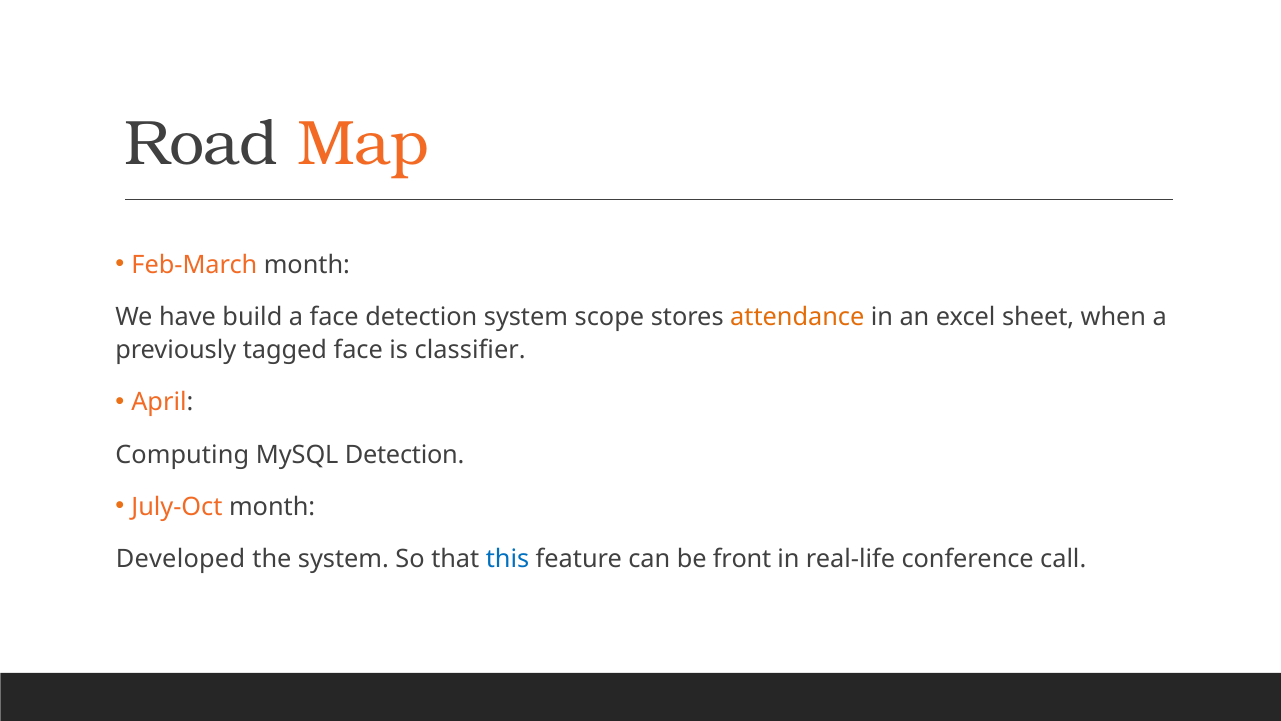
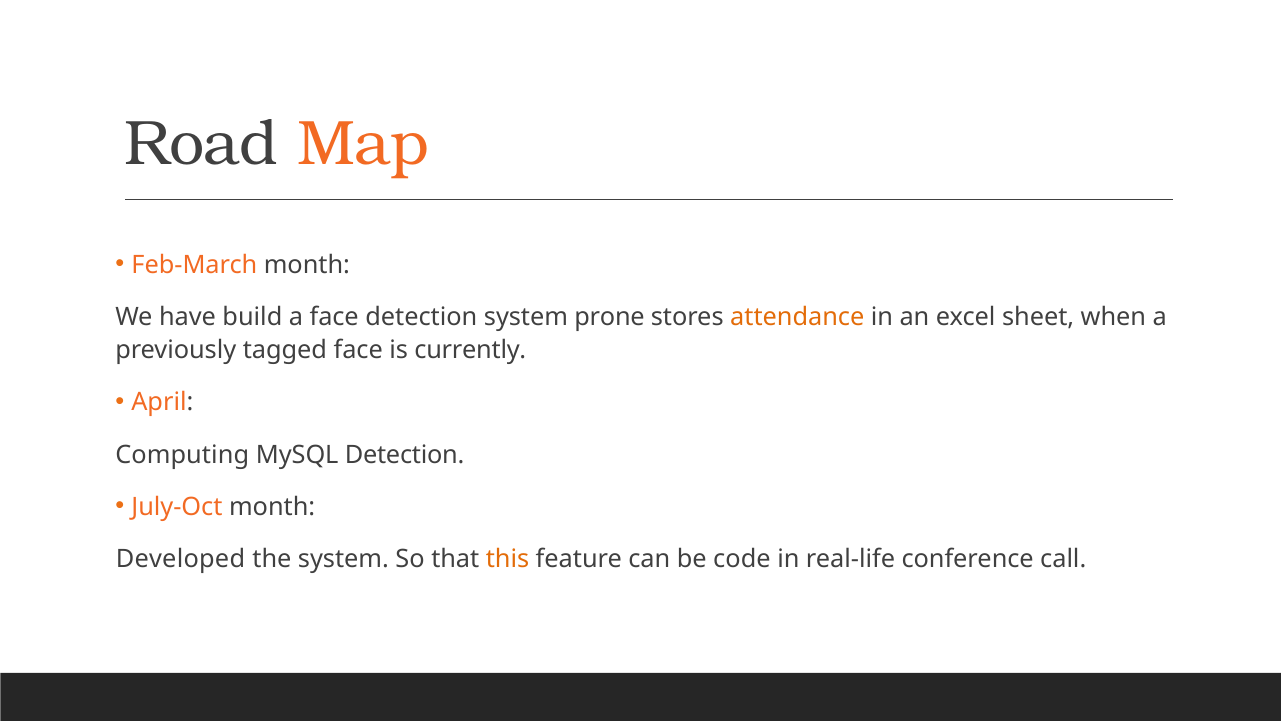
scope: scope -> prone (610, 317)
classifier: classifier -> currently (470, 350)
this colour: blue -> orange (508, 559)
front: front -> code (742, 559)
